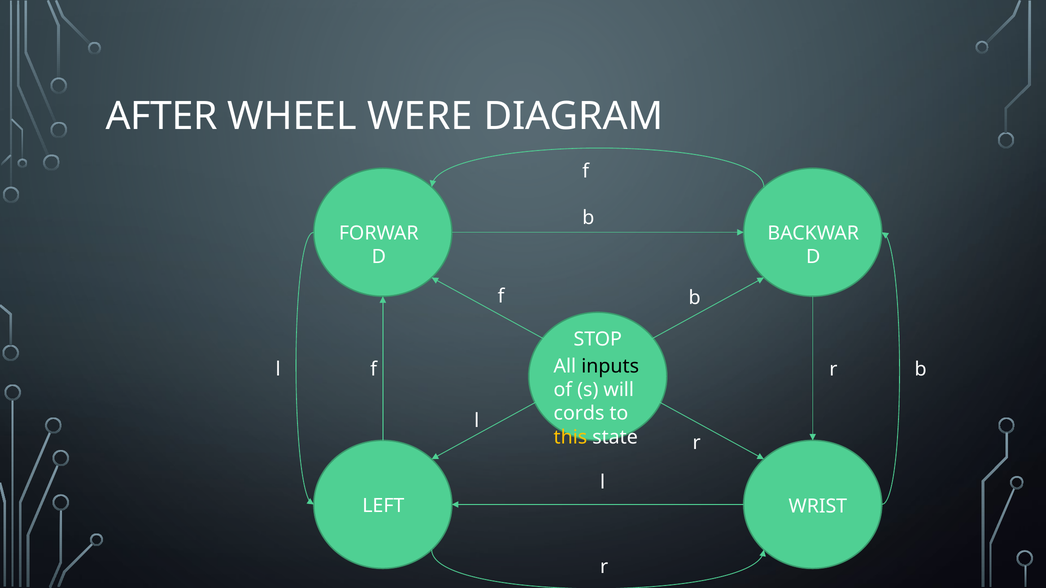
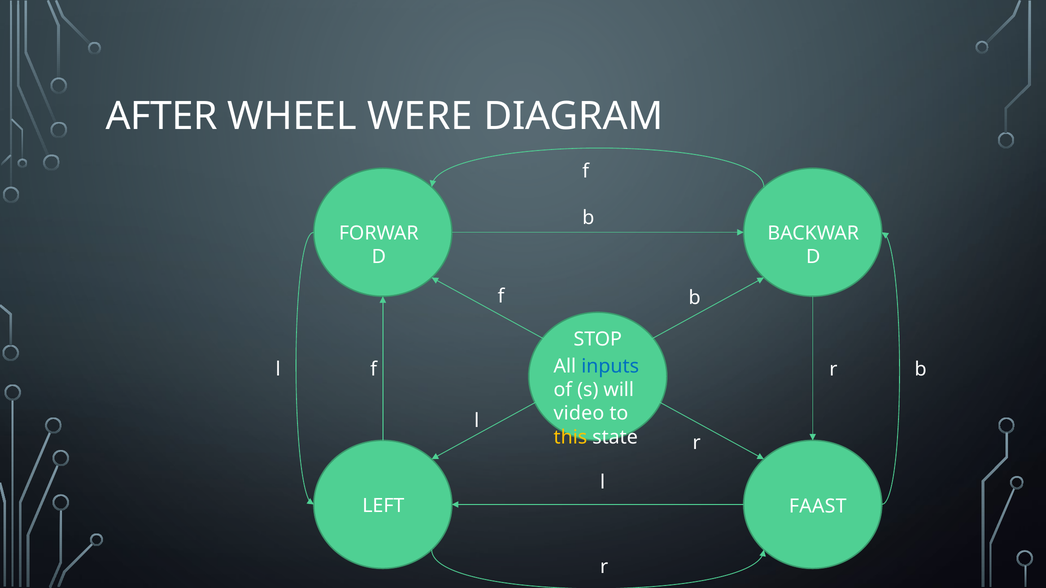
inputs colour: black -> blue (610, 367)
cords: cords -> video (579, 414)
WRIST: WRIST -> FAAST (818, 506)
